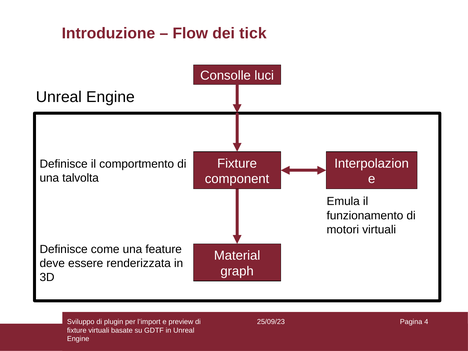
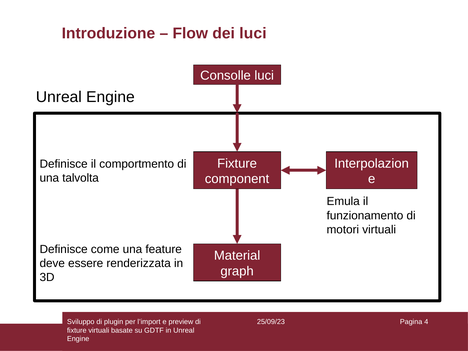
dei tick: tick -> luci (253, 33)
